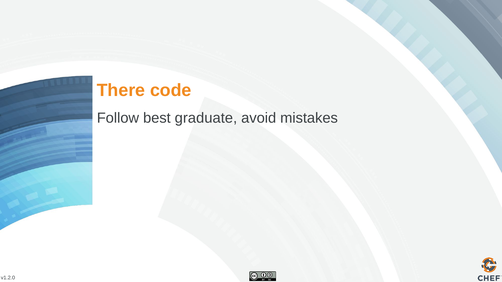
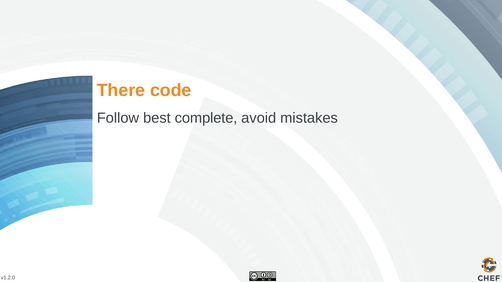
graduate: graduate -> complete (206, 118)
